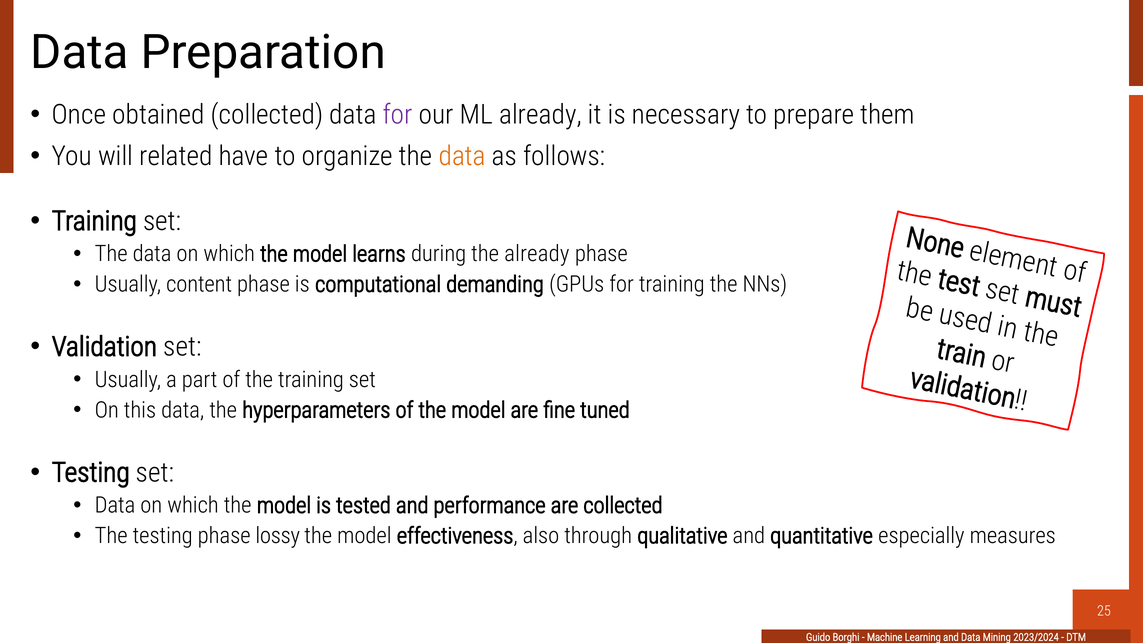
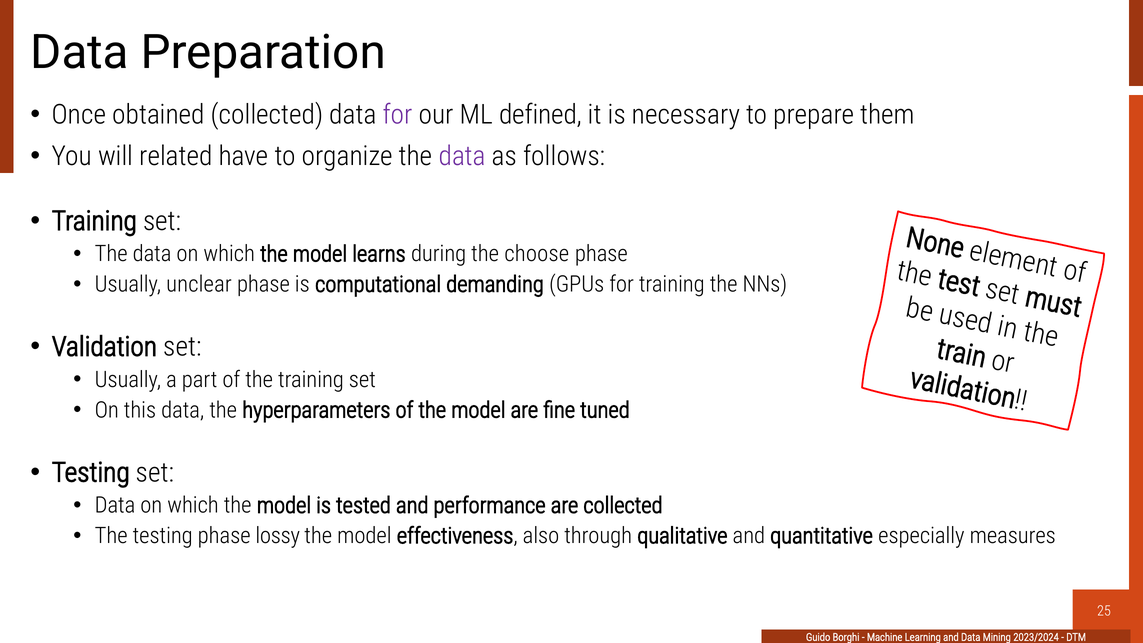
ML already: already -> defined (541, 115)
data colour: orange -> purple (462, 156)
the already: already -> choose (537, 254)
content: content -> unclear (199, 284)
